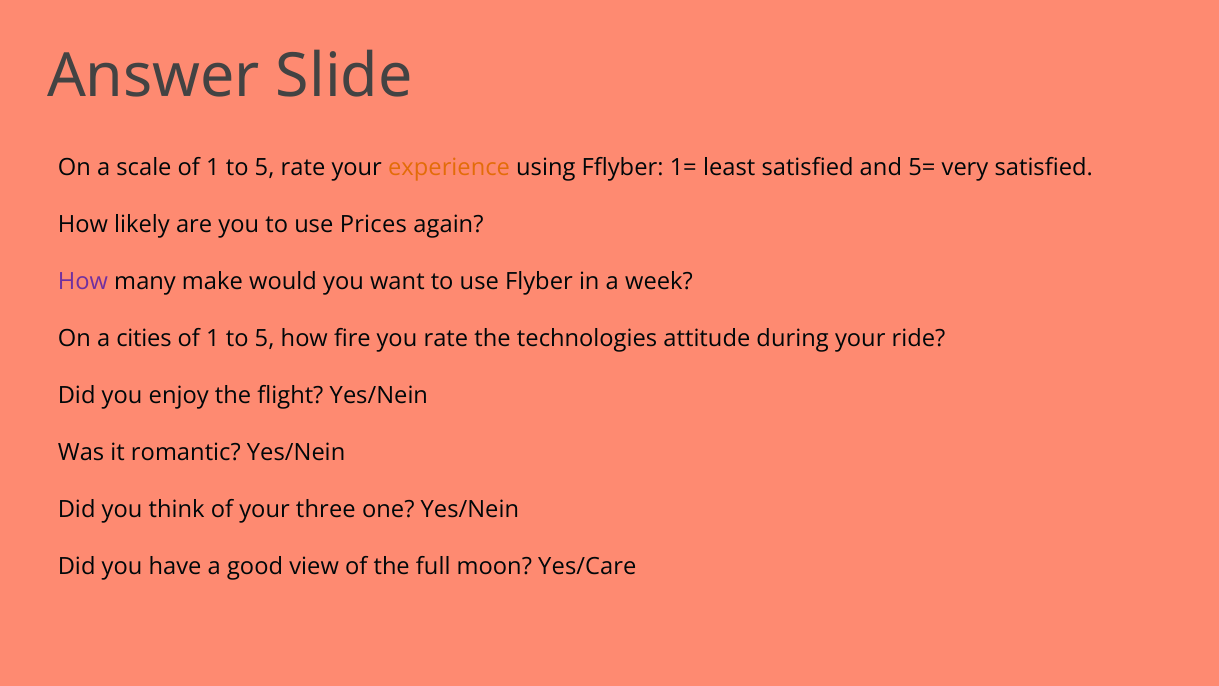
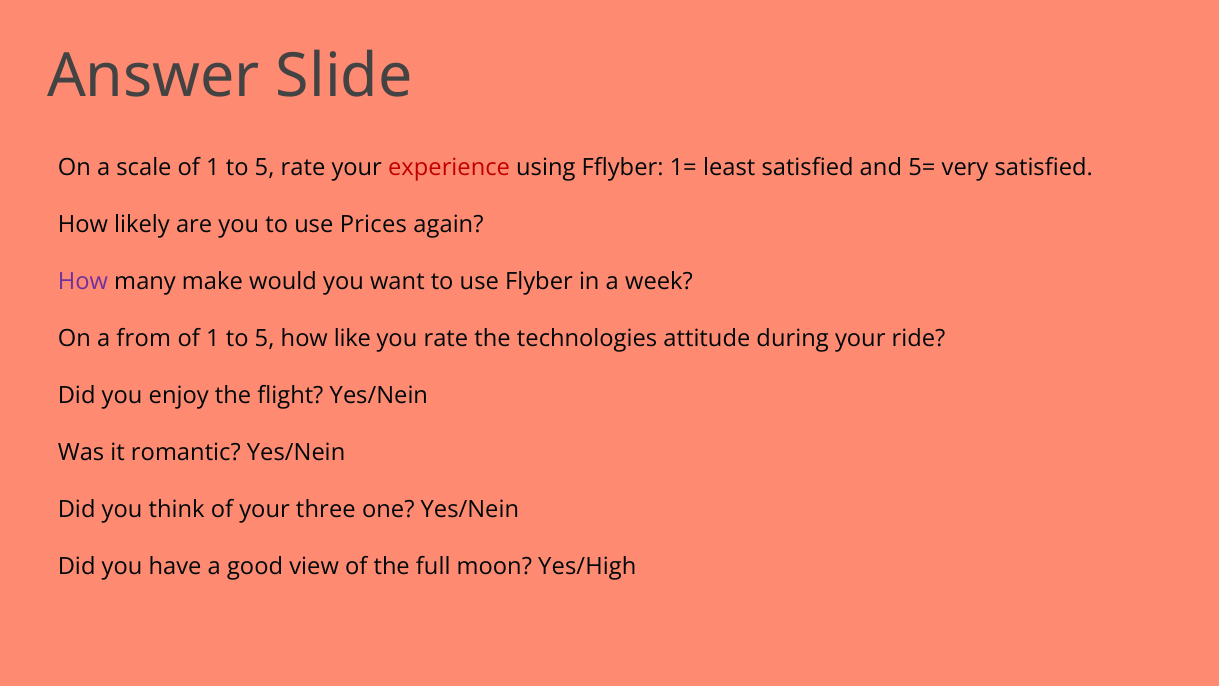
experience colour: orange -> red (449, 168)
cities: cities -> from (144, 339)
fire: fire -> like (352, 339)
Yes/Care: Yes/Care -> Yes/High (587, 566)
